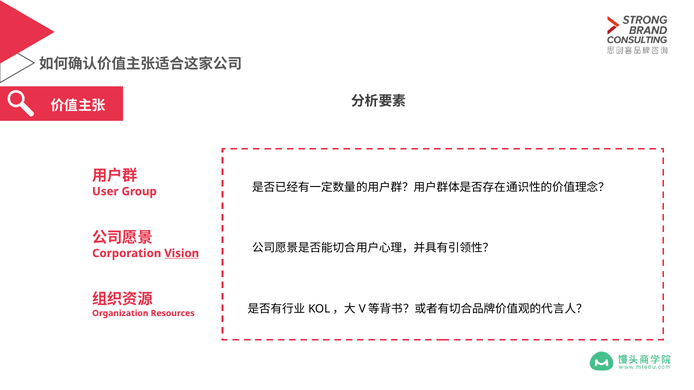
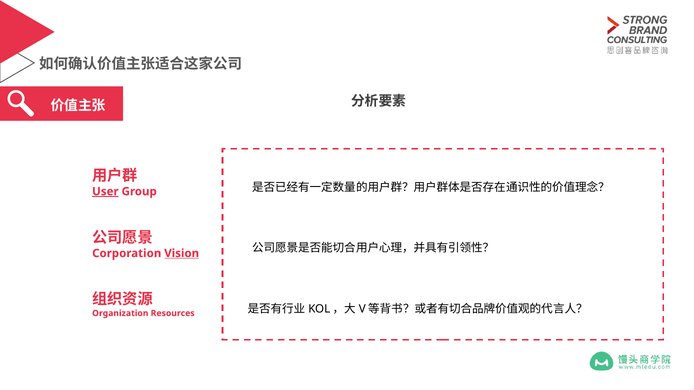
User underline: none -> present (105, 192)
